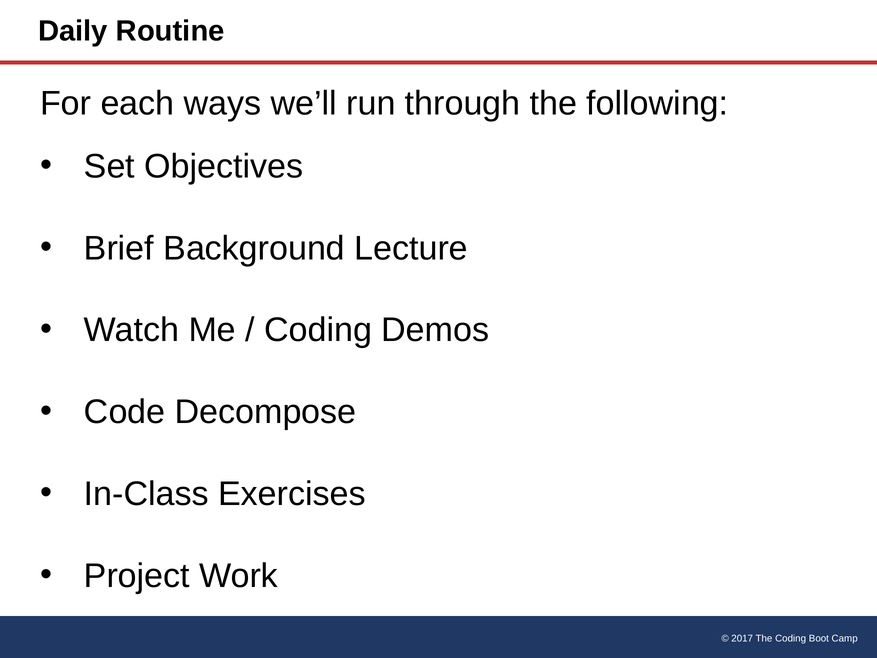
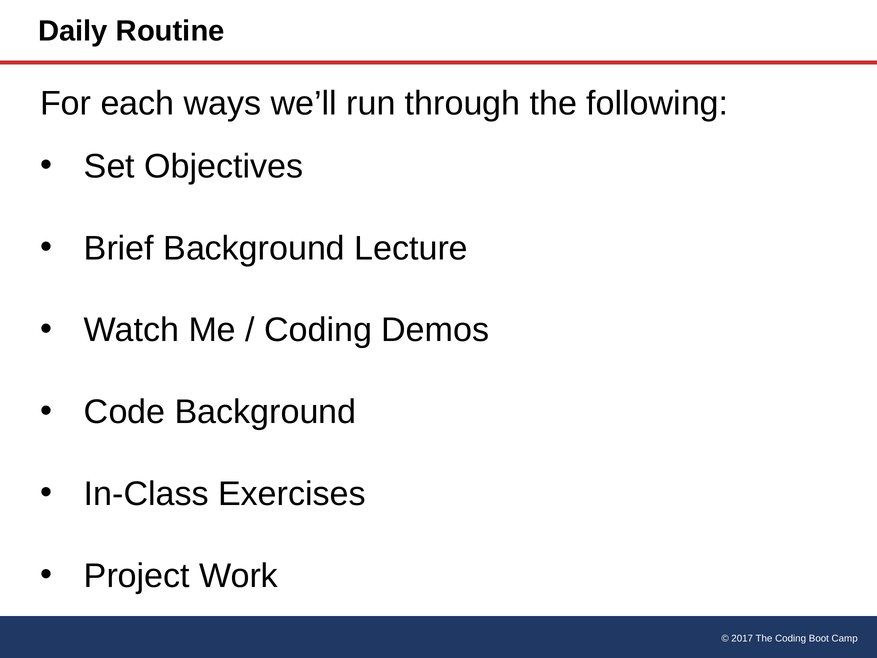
Code Decompose: Decompose -> Background (266, 412)
